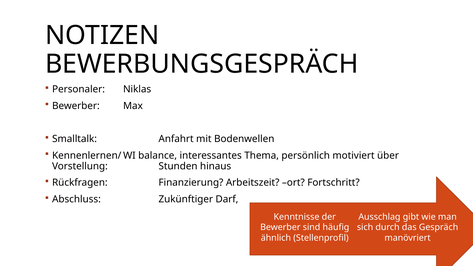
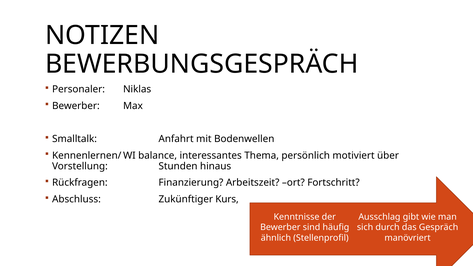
Darf: Darf -> Kurs (227, 199)
